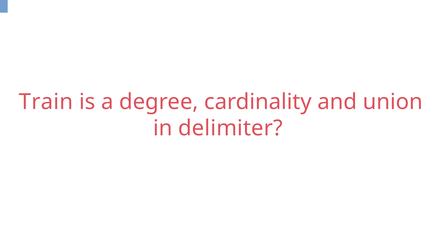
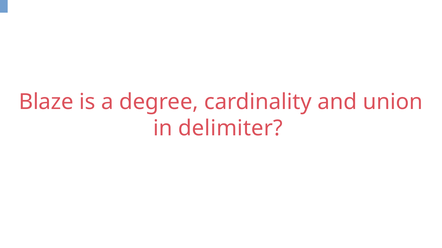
Train: Train -> Blaze (46, 102)
